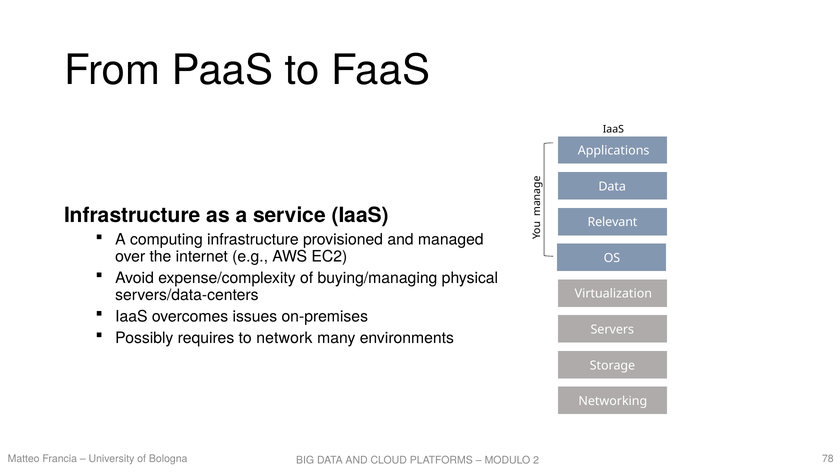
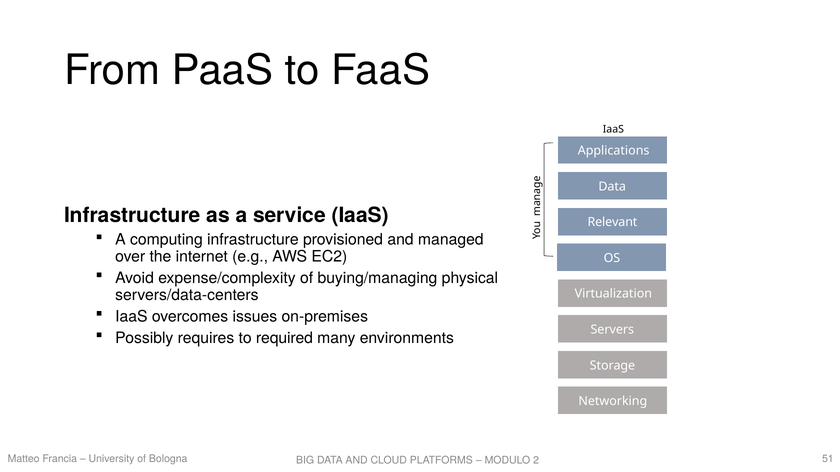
network: network -> required (284, 338)
78: 78 -> 51 (828, 459)
